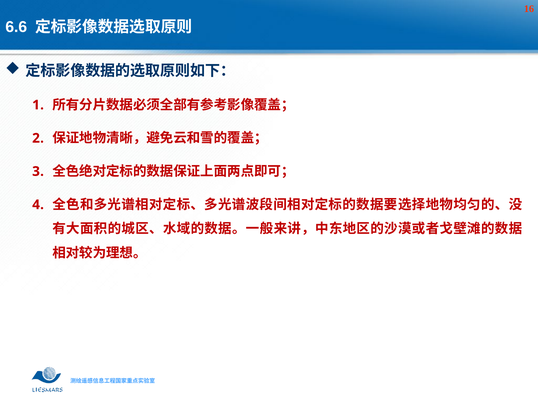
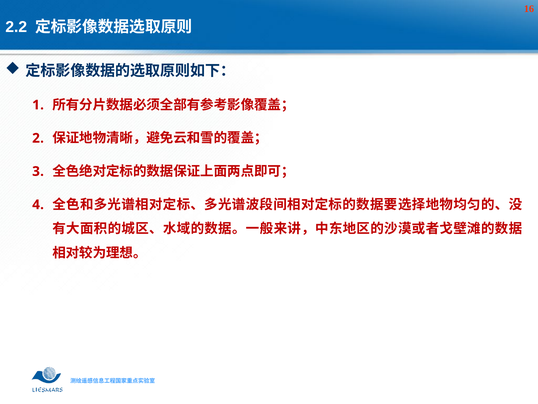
6.6: 6.6 -> 2.2 (16, 27)
